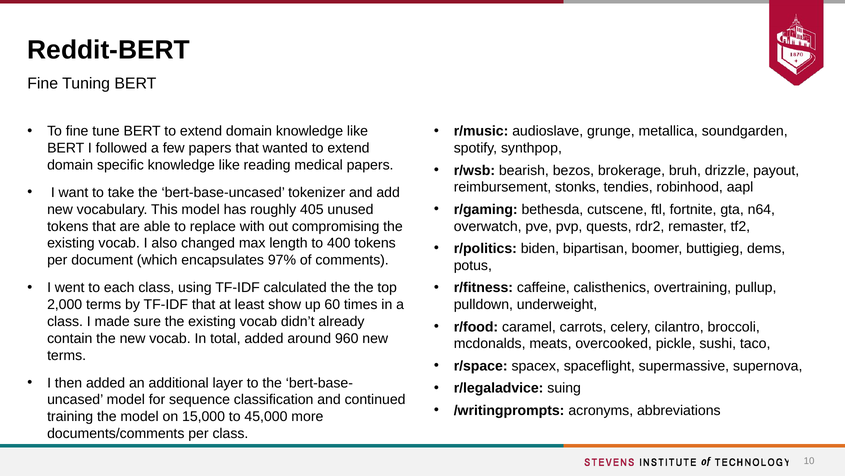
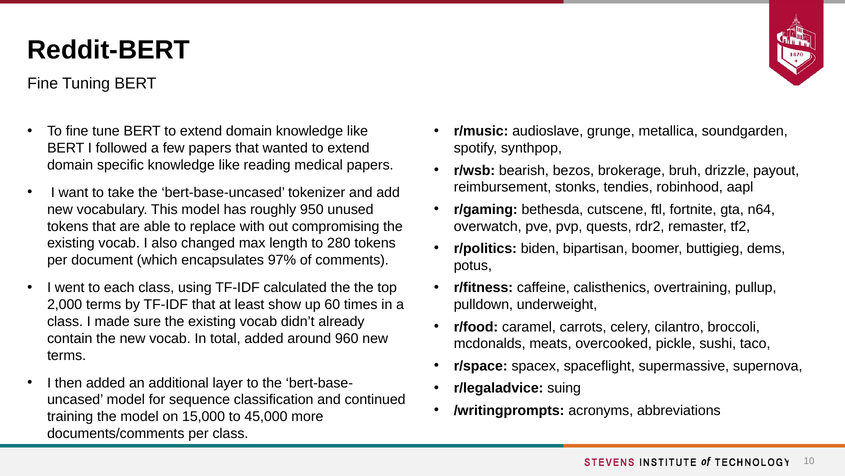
405: 405 -> 950 (312, 209)
400: 400 -> 280 (339, 243)
